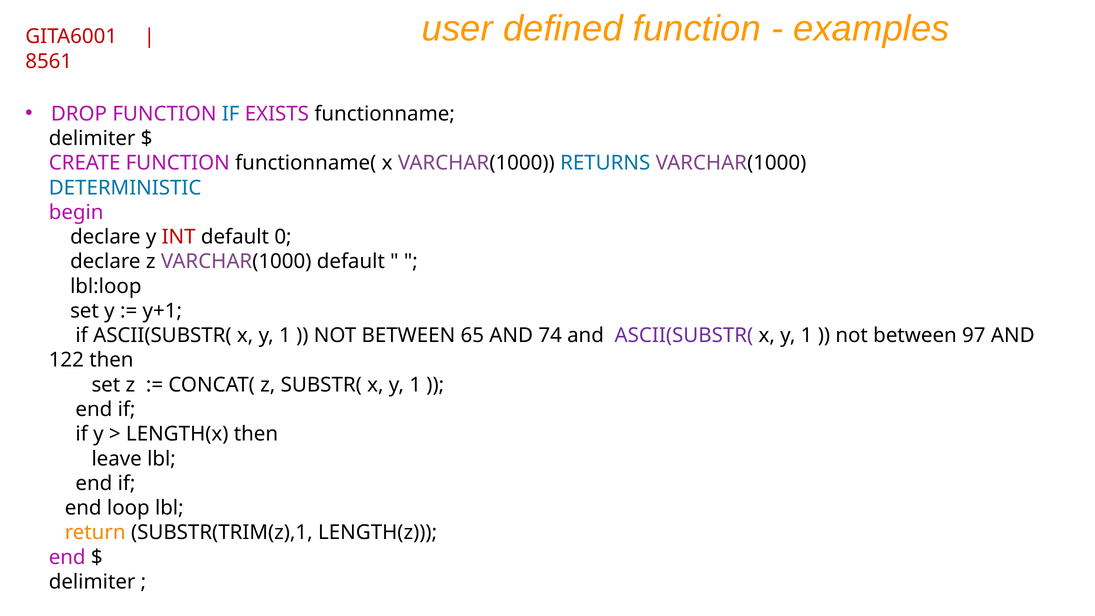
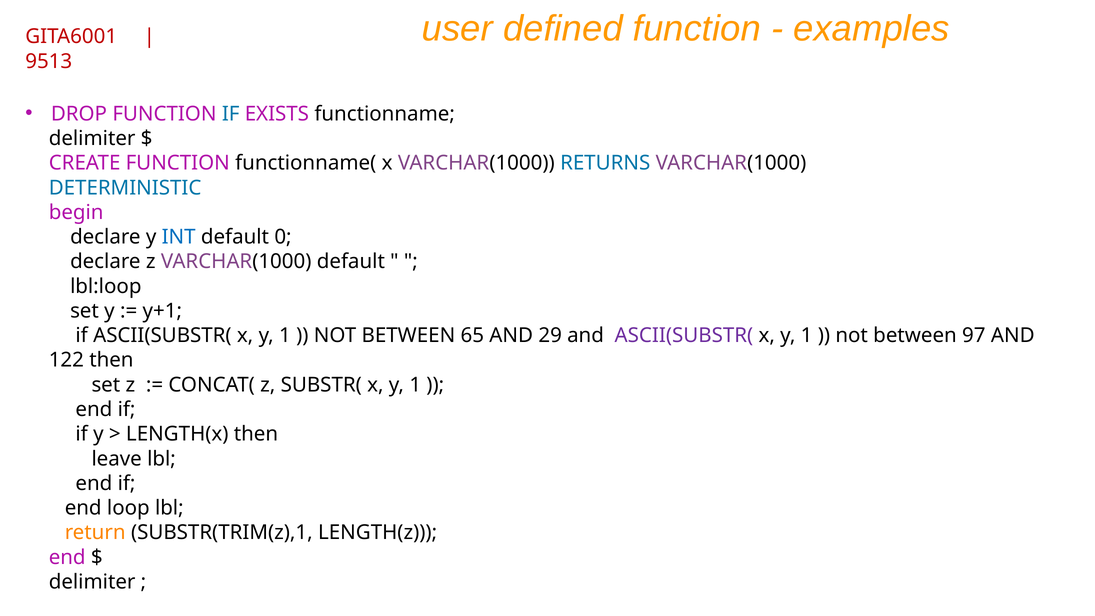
8561: 8561 -> 9513 (49, 61)
INT colour: red -> blue (179, 237)
74: 74 -> 29 (550, 336)
